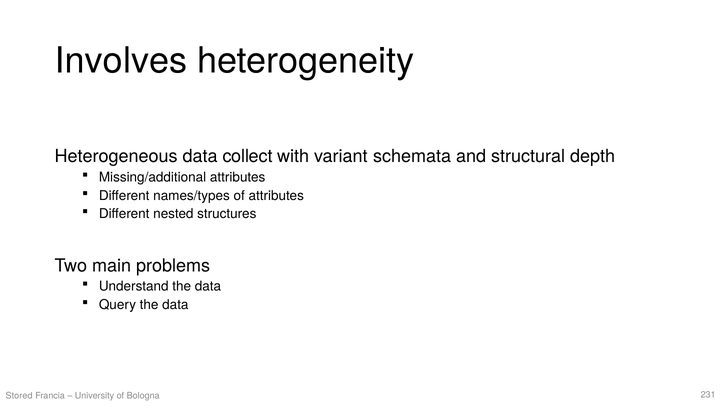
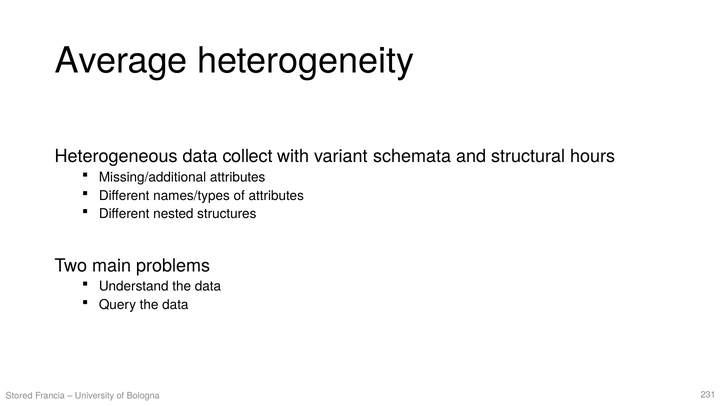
Involves: Involves -> Average (121, 61)
depth: depth -> hours (593, 156)
